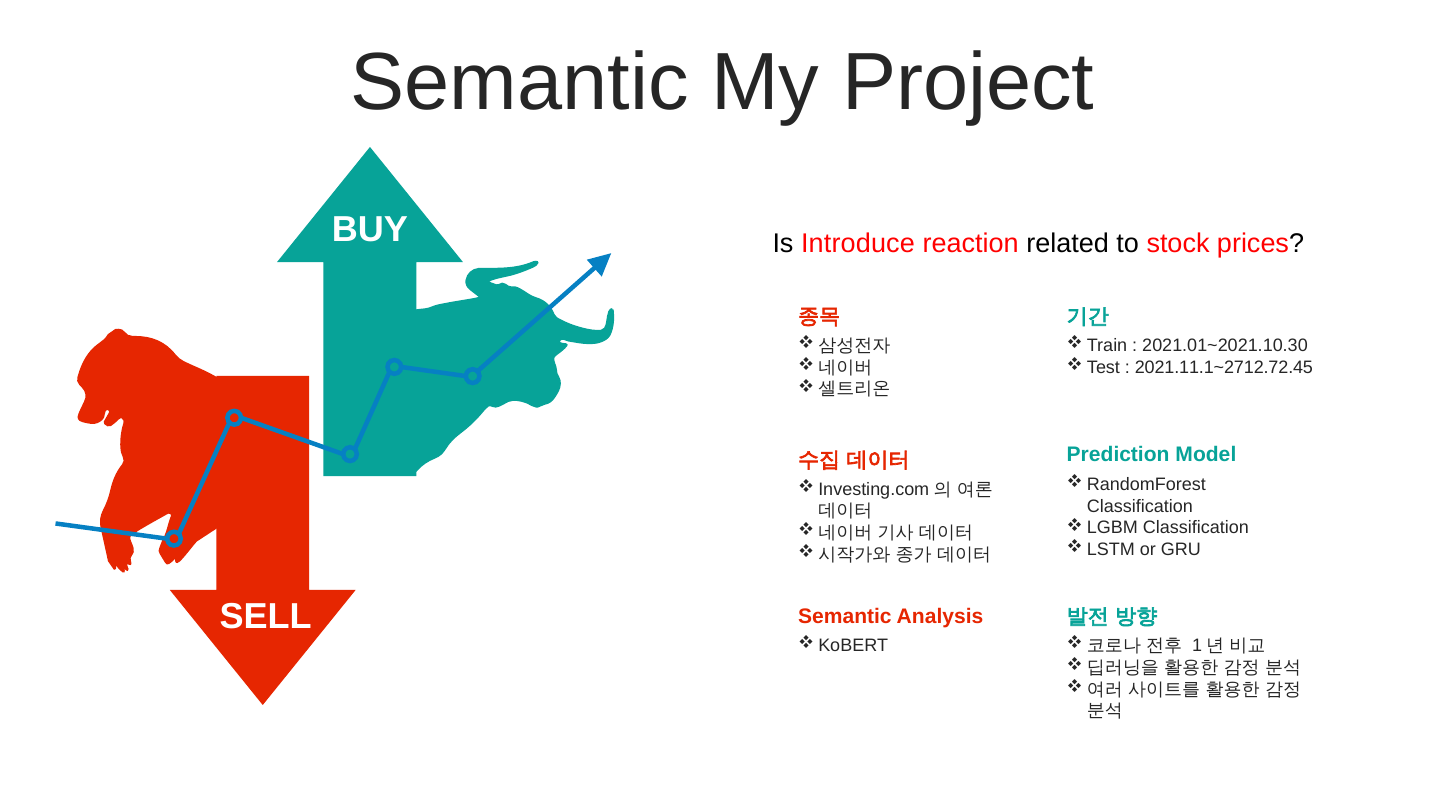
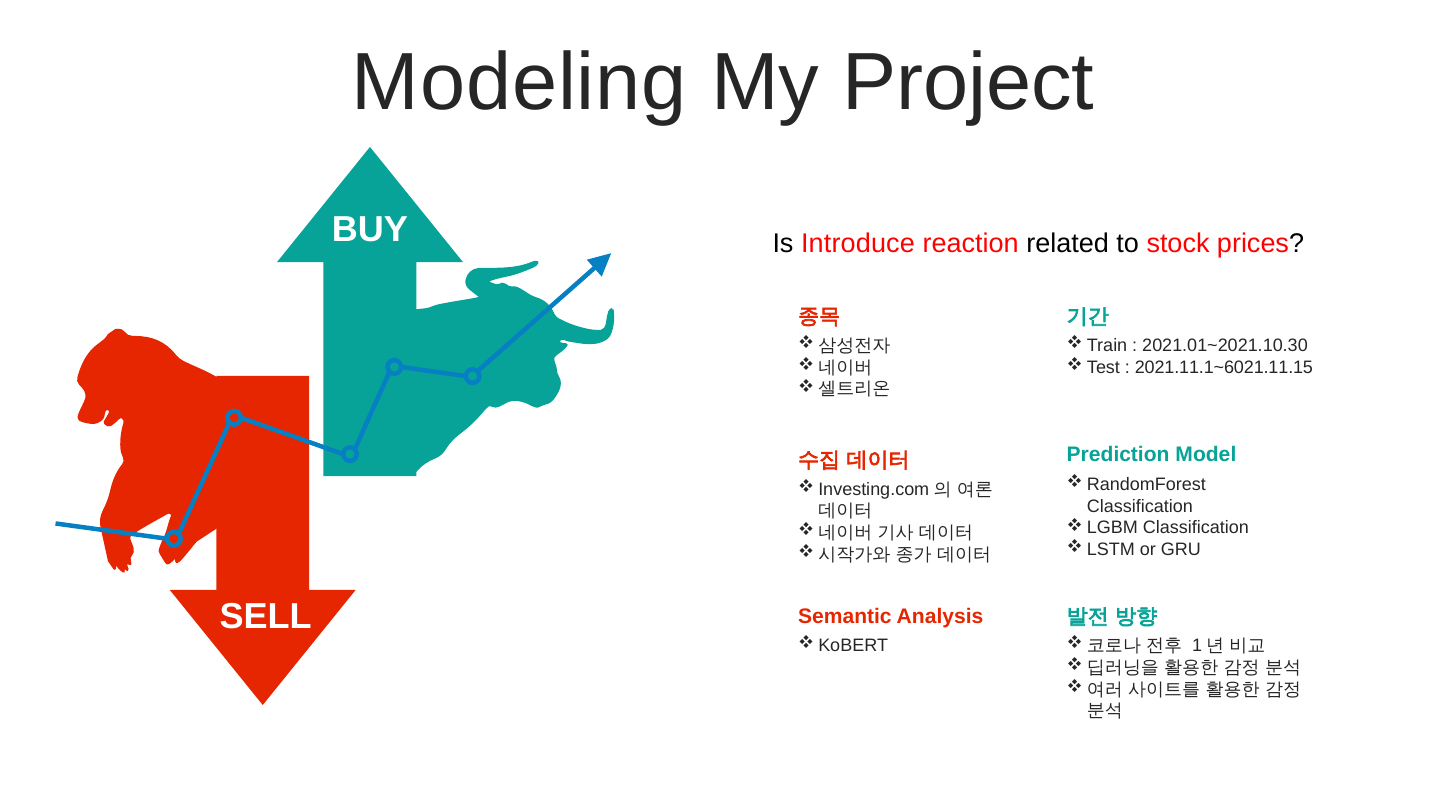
Semantic: Semantic -> Modeling (519, 82)
2021.11.1~2712.72.45: 2021.11.1~2712.72.45 -> 2021.11.1~6021.11.15 (1224, 368)
